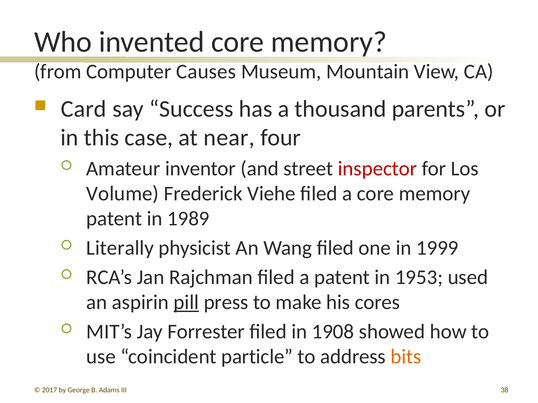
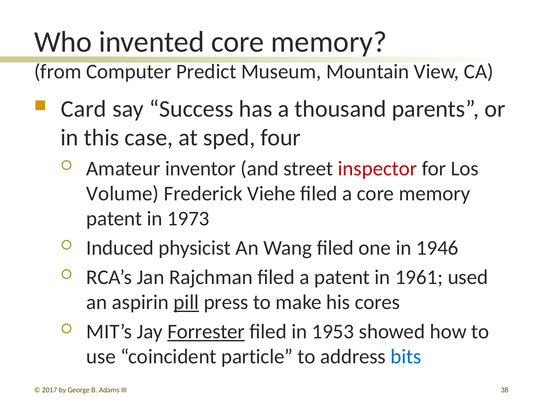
Causes: Causes -> Predict (206, 72)
near: near -> sped (229, 138)
1989: 1989 -> 1973 (188, 219)
Literally: Literally -> Induced (120, 248)
1999: 1999 -> 1946 (437, 248)
1953: 1953 -> 1961 (419, 278)
Forrester underline: none -> present (206, 332)
1908: 1908 -> 1953 (333, 332)
bits colour: orange -> blue (406, 357)
